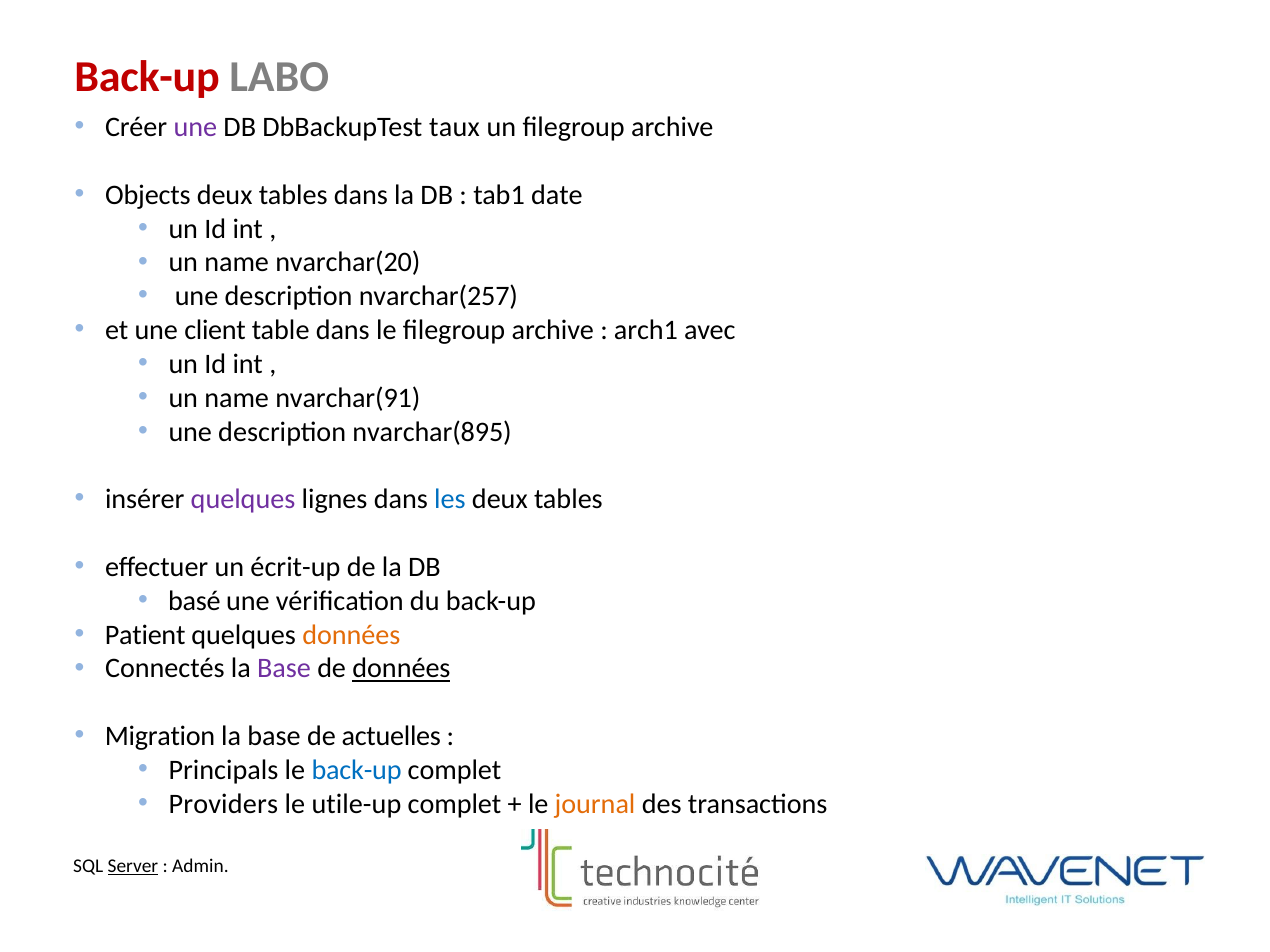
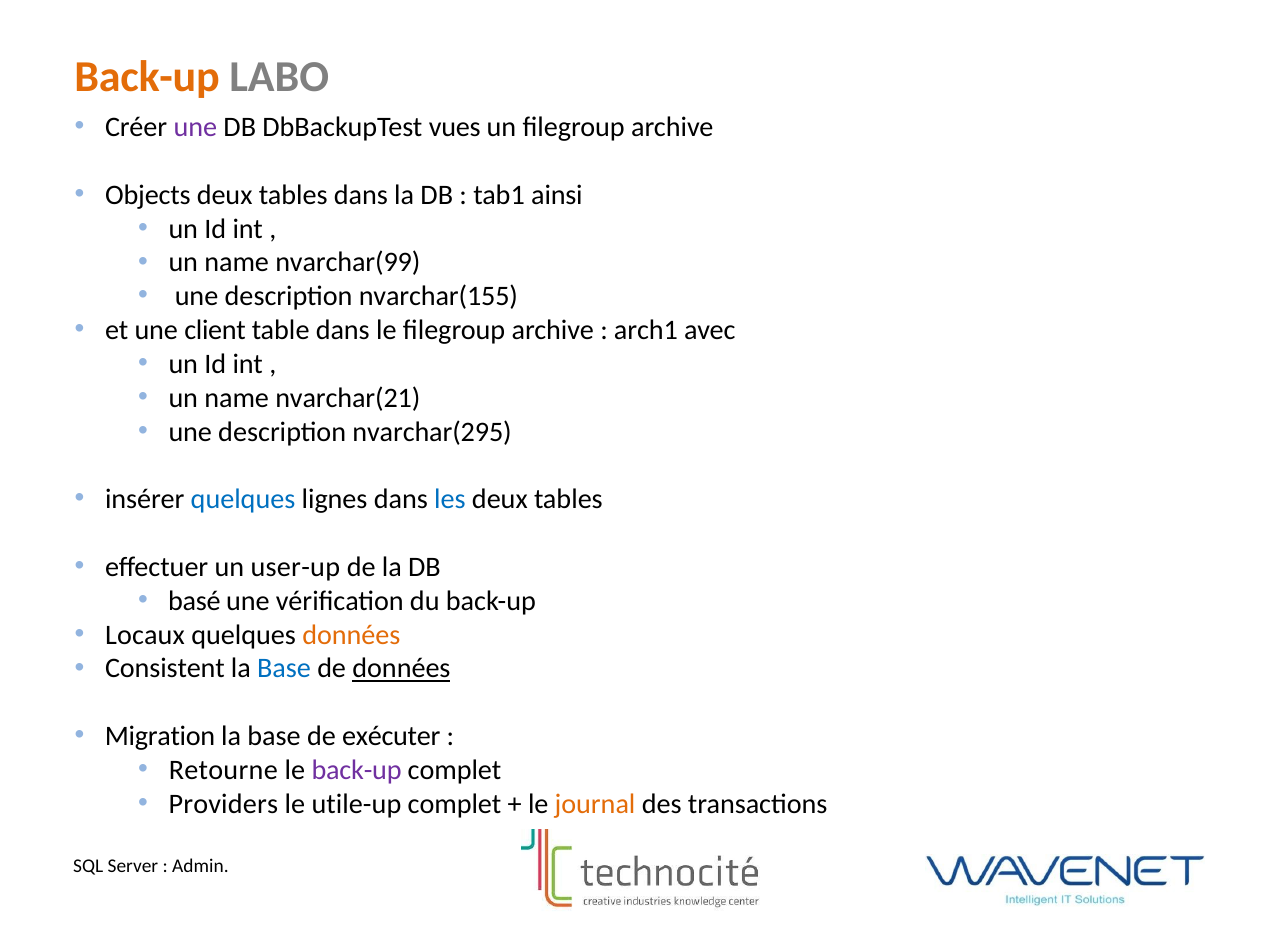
Back-up colour: red -> orange (147, 77)
taux: taux -> vues (455, 127)
date: date -> ainsi (557, 195)
nvarchar(20: nvarchar(20 -> nvarchar(99 (348, 263)
nvarchar(257: nvarchar(257 -> nvarchar(155 (438, 297)
nvarchar(91: nvarchar(91 -> nvarchar(21 (348, 398)
nvarchar(895: nvarchar(895 -> nvarchar(295 (432, 432)
quelques colour: purple -> blue (243, 500)
écrit-up: écrit-up -> user-up (295, 567)
Patient: Patient -> Locaux (145, 635)
Connectés: Connectés -> Consistent (165, 669)
Base colour: purple -> blue (284, 669)
actuelles: actuelles -> exécuter (391, 737)
Principals: Principals -> Retourne (223, 770)
back-up colour: blue -> purple (357, 770)
Server underline: present -> none (133, 867)
